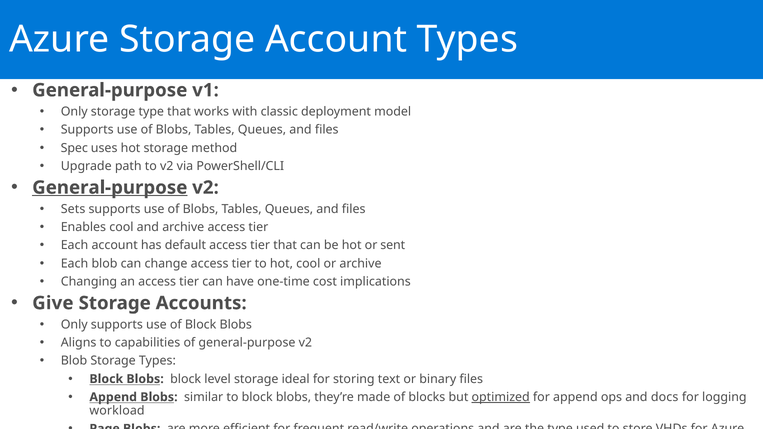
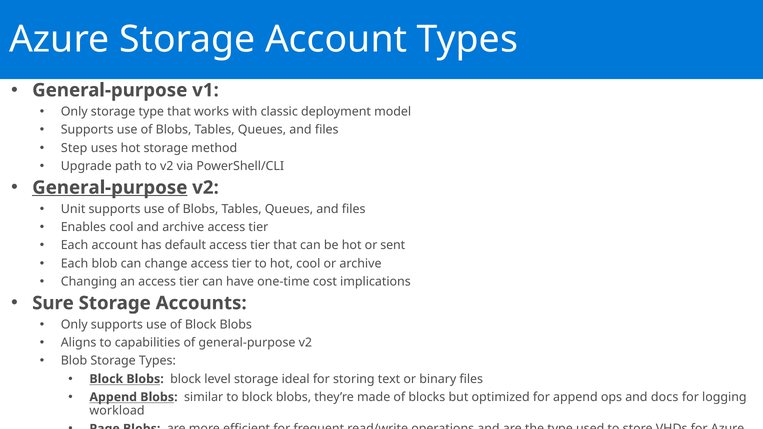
Spec: Spec -> Step (74, 148)
Sets: Sets -> Unit (73, 209)
Give: Give -> Sure (53, 303)
optimized underline: present -> none (501, 397)
